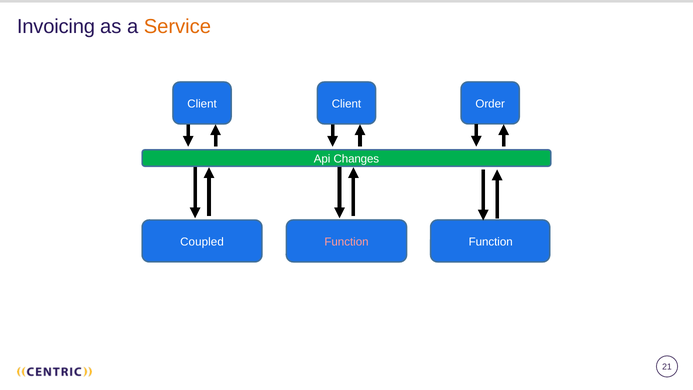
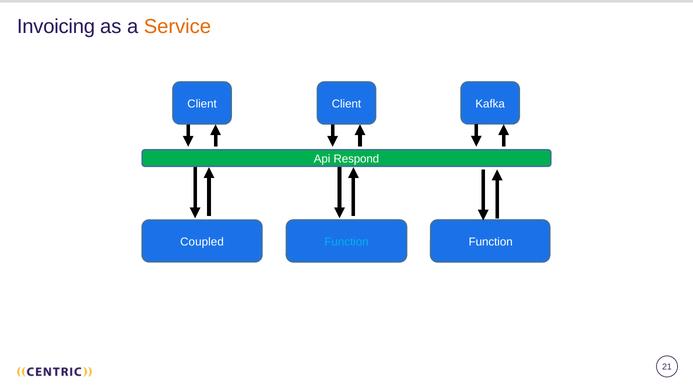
Order: Order -> Kafka (490, 104)
Changes: Changes -> Respond (356, 159)
Function colour: pink -> light blue (346, 242)
